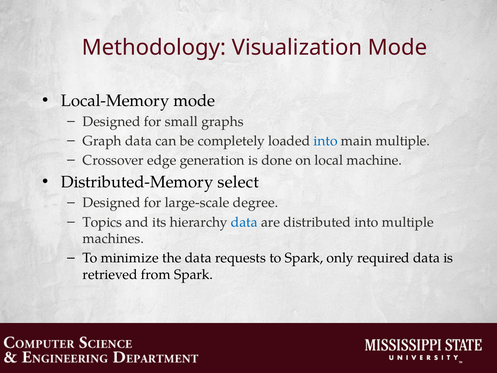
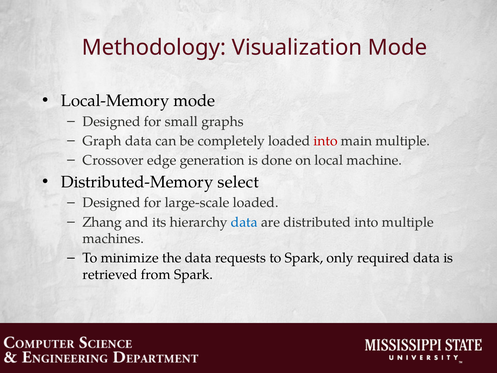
into colour: blue -> red (326, 141)
large-scale degree: degree -> loaded (256, 203)
Topics: Topics -> Zhang (102, 222)
